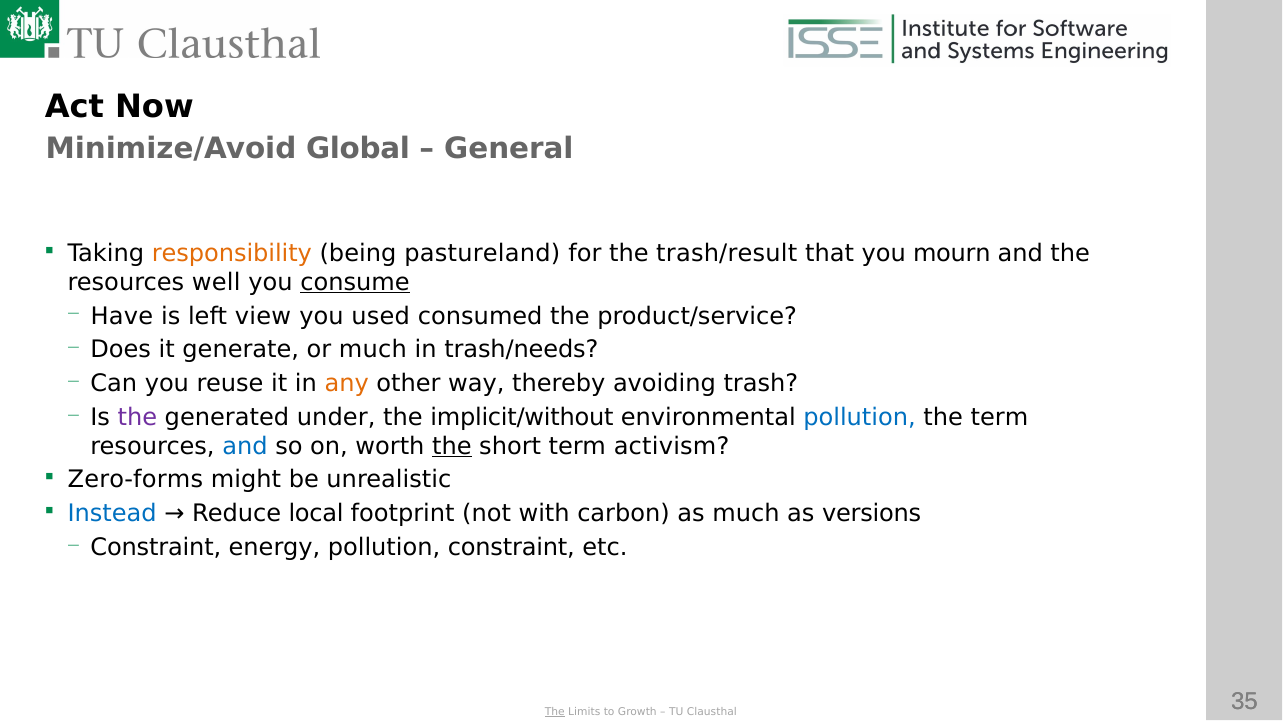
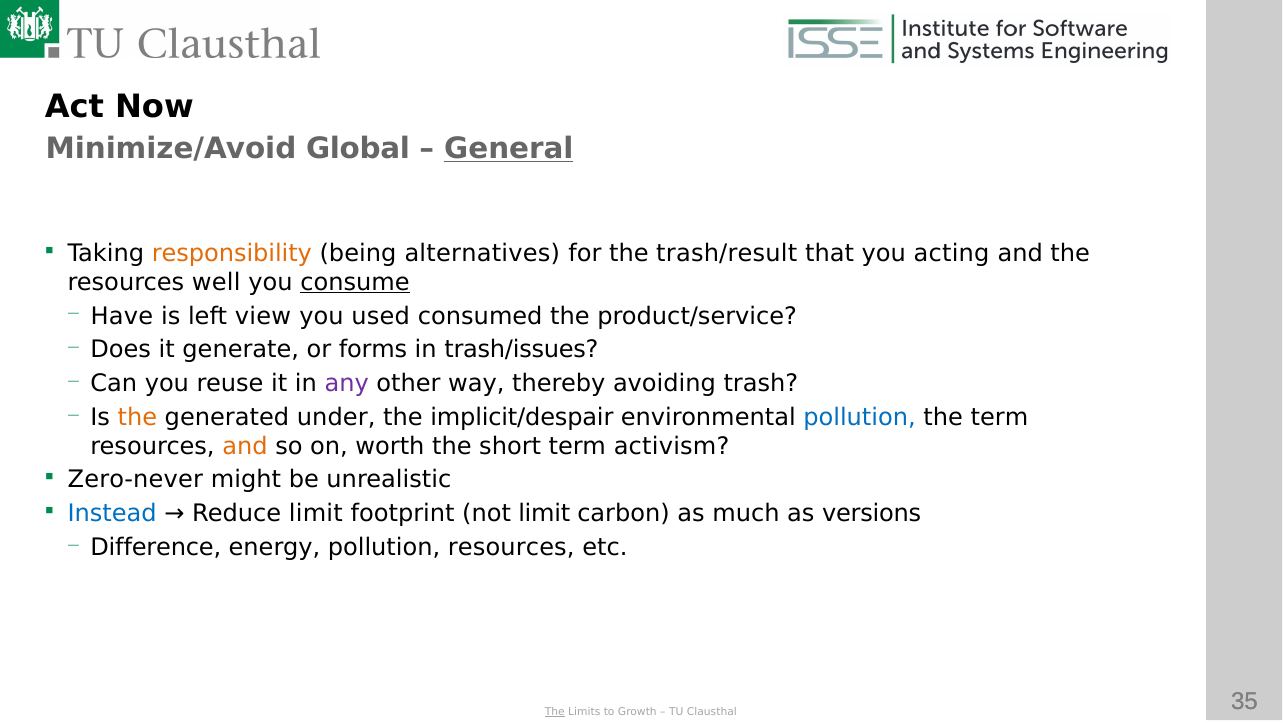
General underline: none -> present (509, 149)
pastureland: pastureland -> alternatives (482, 253)
mourn: mourn -> acting (952, 253)
or much: much -> forms (373, 350)
trash/needs: trash/needs -> trash/issues (521, 350)
any colour: orange -> purple (347, 383)
the colour: purple -> orange (137, 417)
implicit/without: implicit/without -> implicit/despair (522, 417)
and colour: blue -> orange (245, 446)
the underline: present -> none (452, 446)
Zero-forms: Zero-forms -> Zero-never (135, 480)
Reduce local: local -> limit (316, 514)
not with: with -> limit (544, 514)
Constraint: Constraint -> Difference (156, 547)
pollution constraint: constraint -> resources (511, 547)
